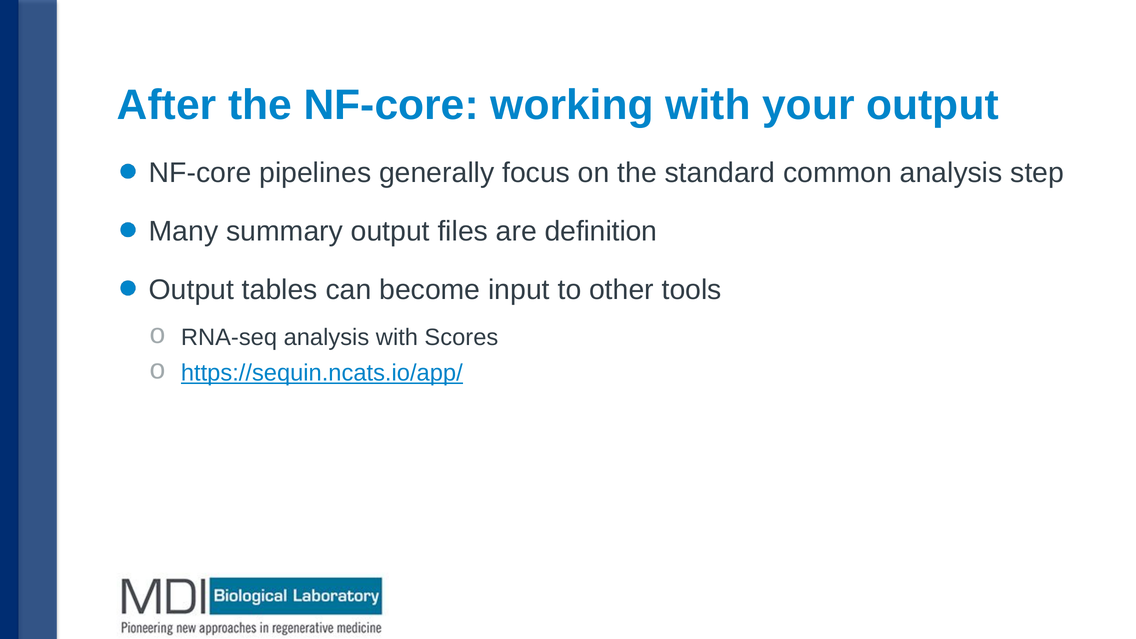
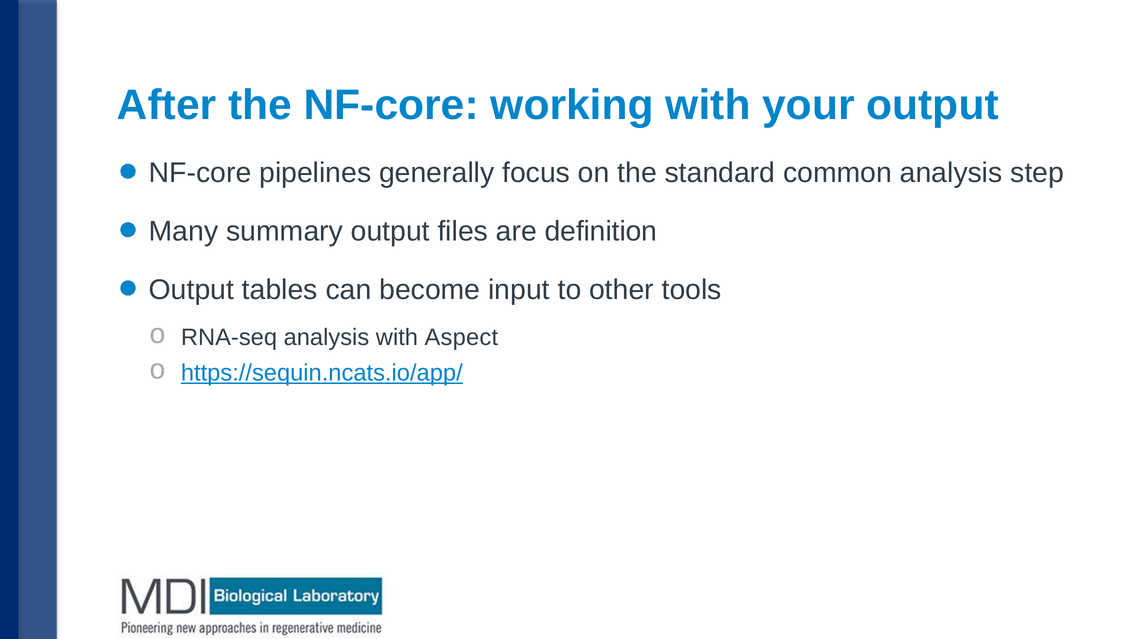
Scores: Scores -> Aspect (461, 337)
